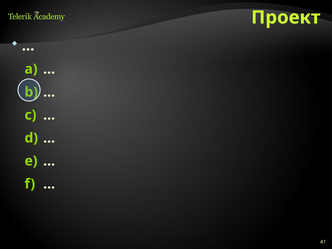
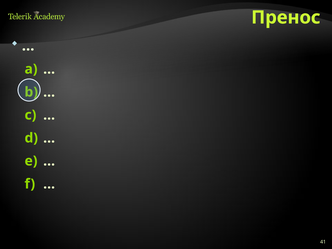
Проект: Проект -> Пренос (286, 17)
